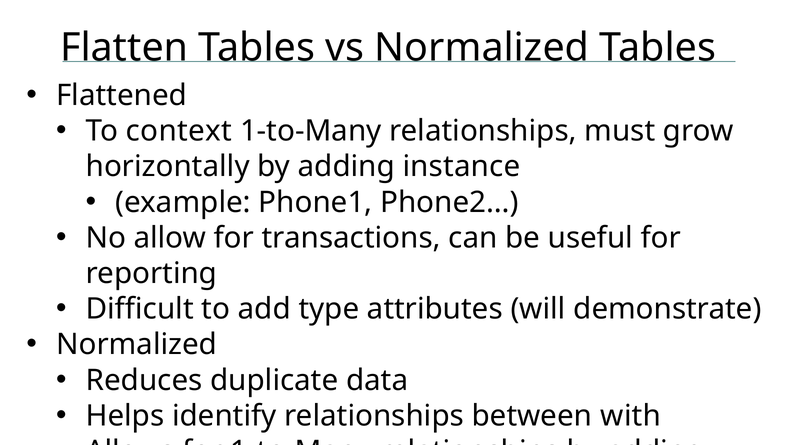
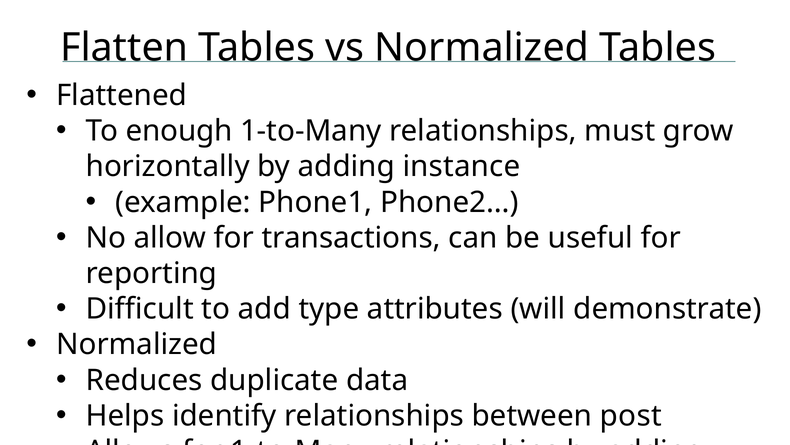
context: context -> enough (179, 131)
with: with -> post (631, 415)
